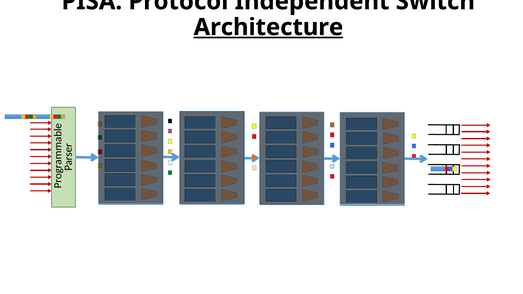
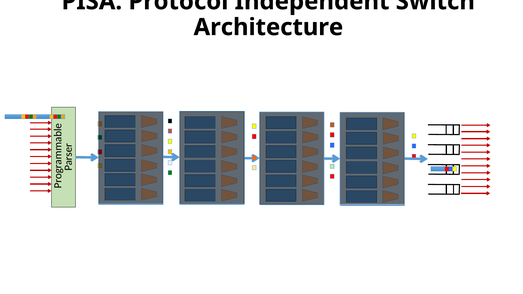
Architecture underline: present -> none (268, 27)
